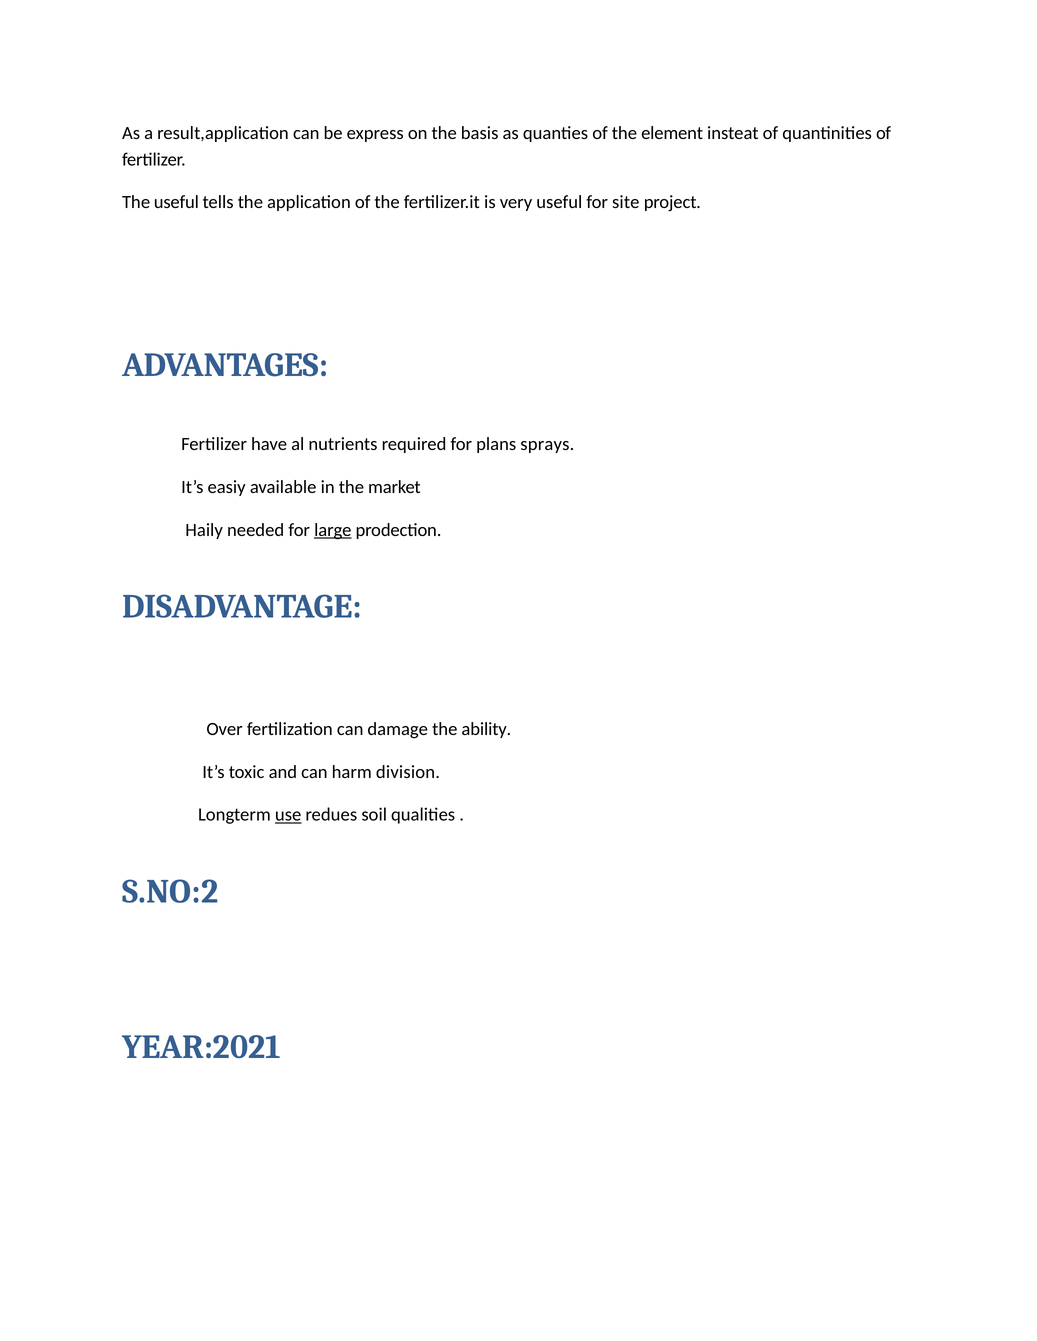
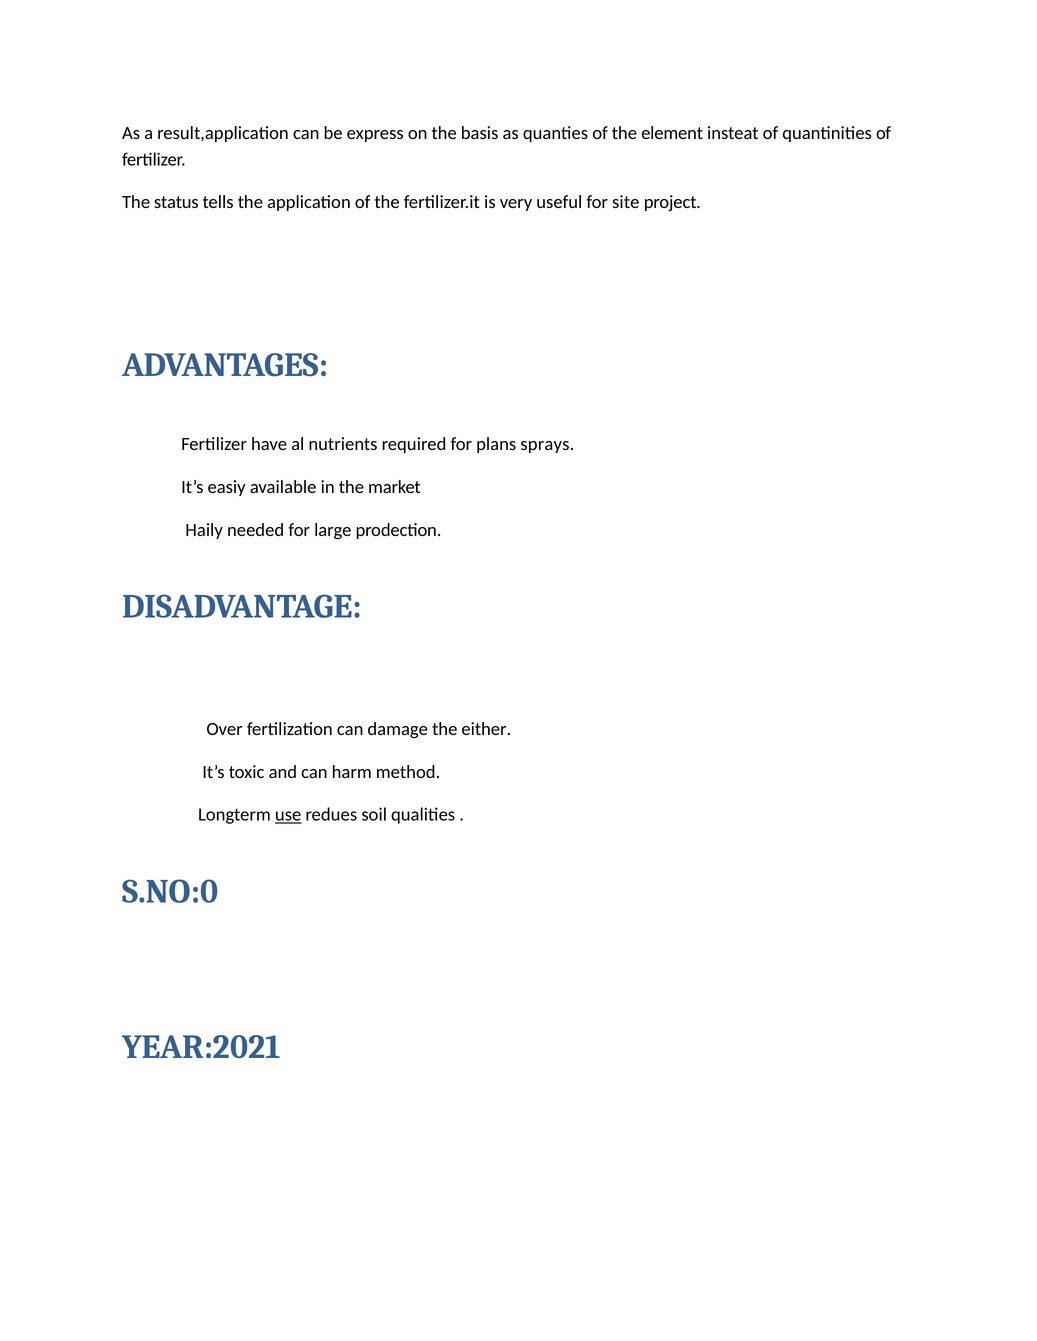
The useful: useful -> status (176, 202)
large underline: present -> none (333, 530)
ability: ability -> either (486, 730)
division: division -> method (408, 773)
S.NO:2: S.NO:2 -> S.NO:0 (170, 892)
